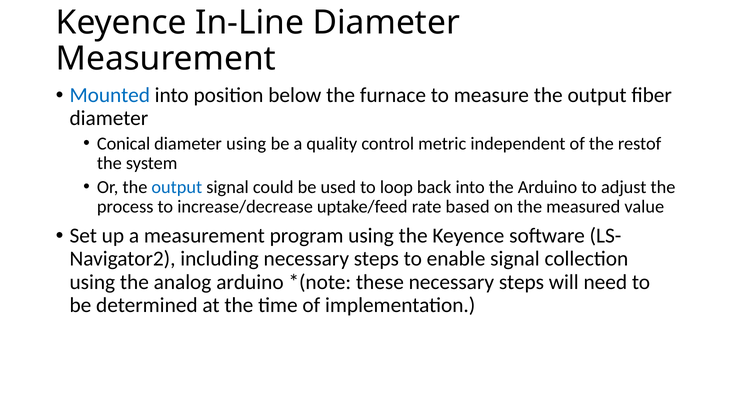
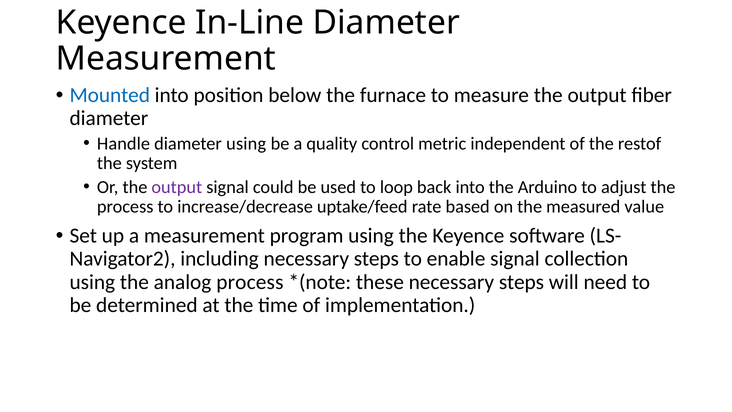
Conical: Conical -> Handle (124, 144)
output colour: blue -> purple (177, 187)
analog arduino: arduino -> process (250, 282)
